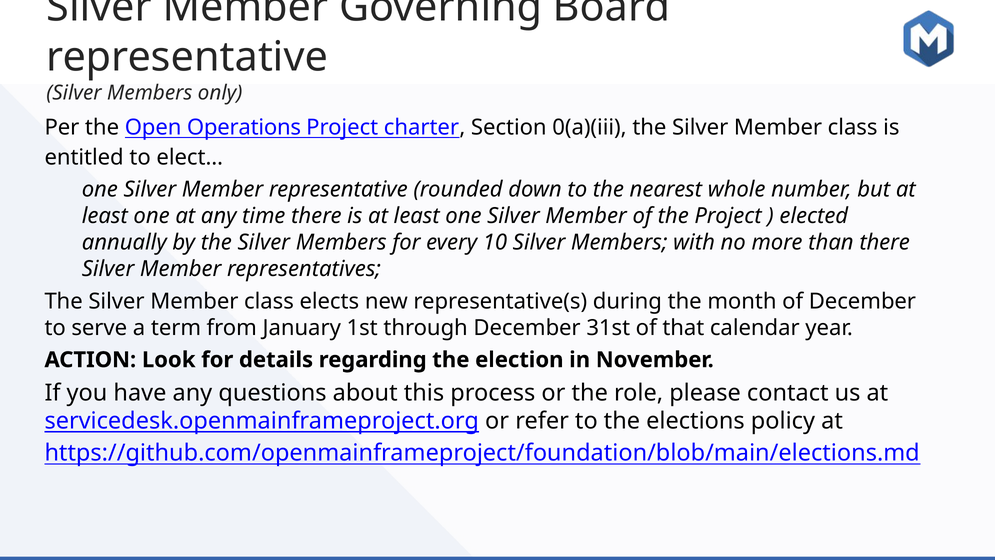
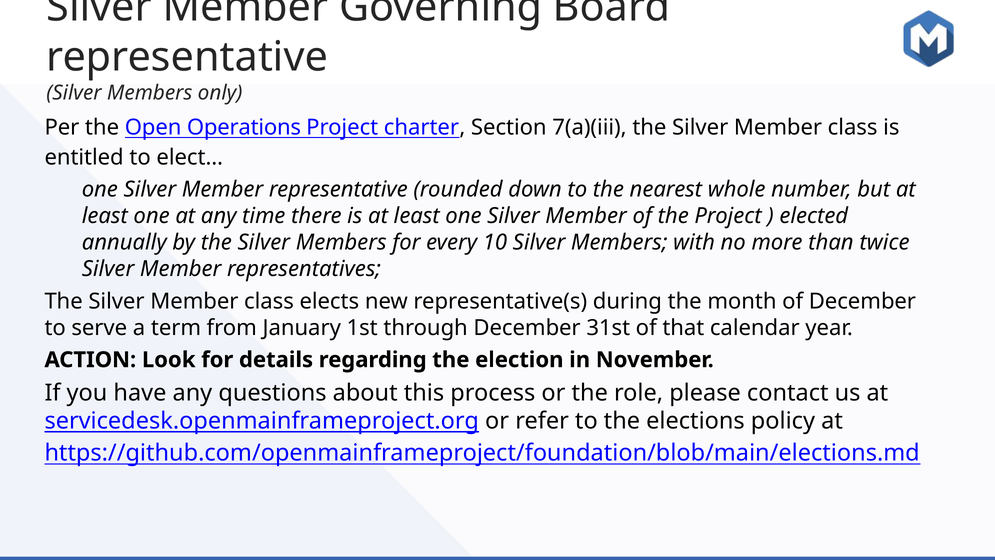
0(a)(iii: 0(a)(iii -> 7(a)(iii (589, 127)
than there: there -> twice (885, 243)
